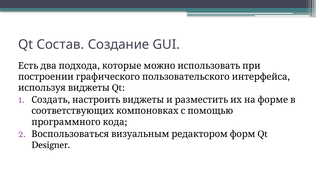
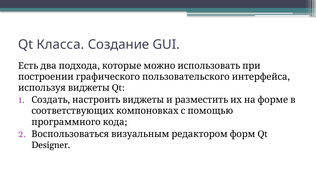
Состав: Состав -> Класса (60, 44)
